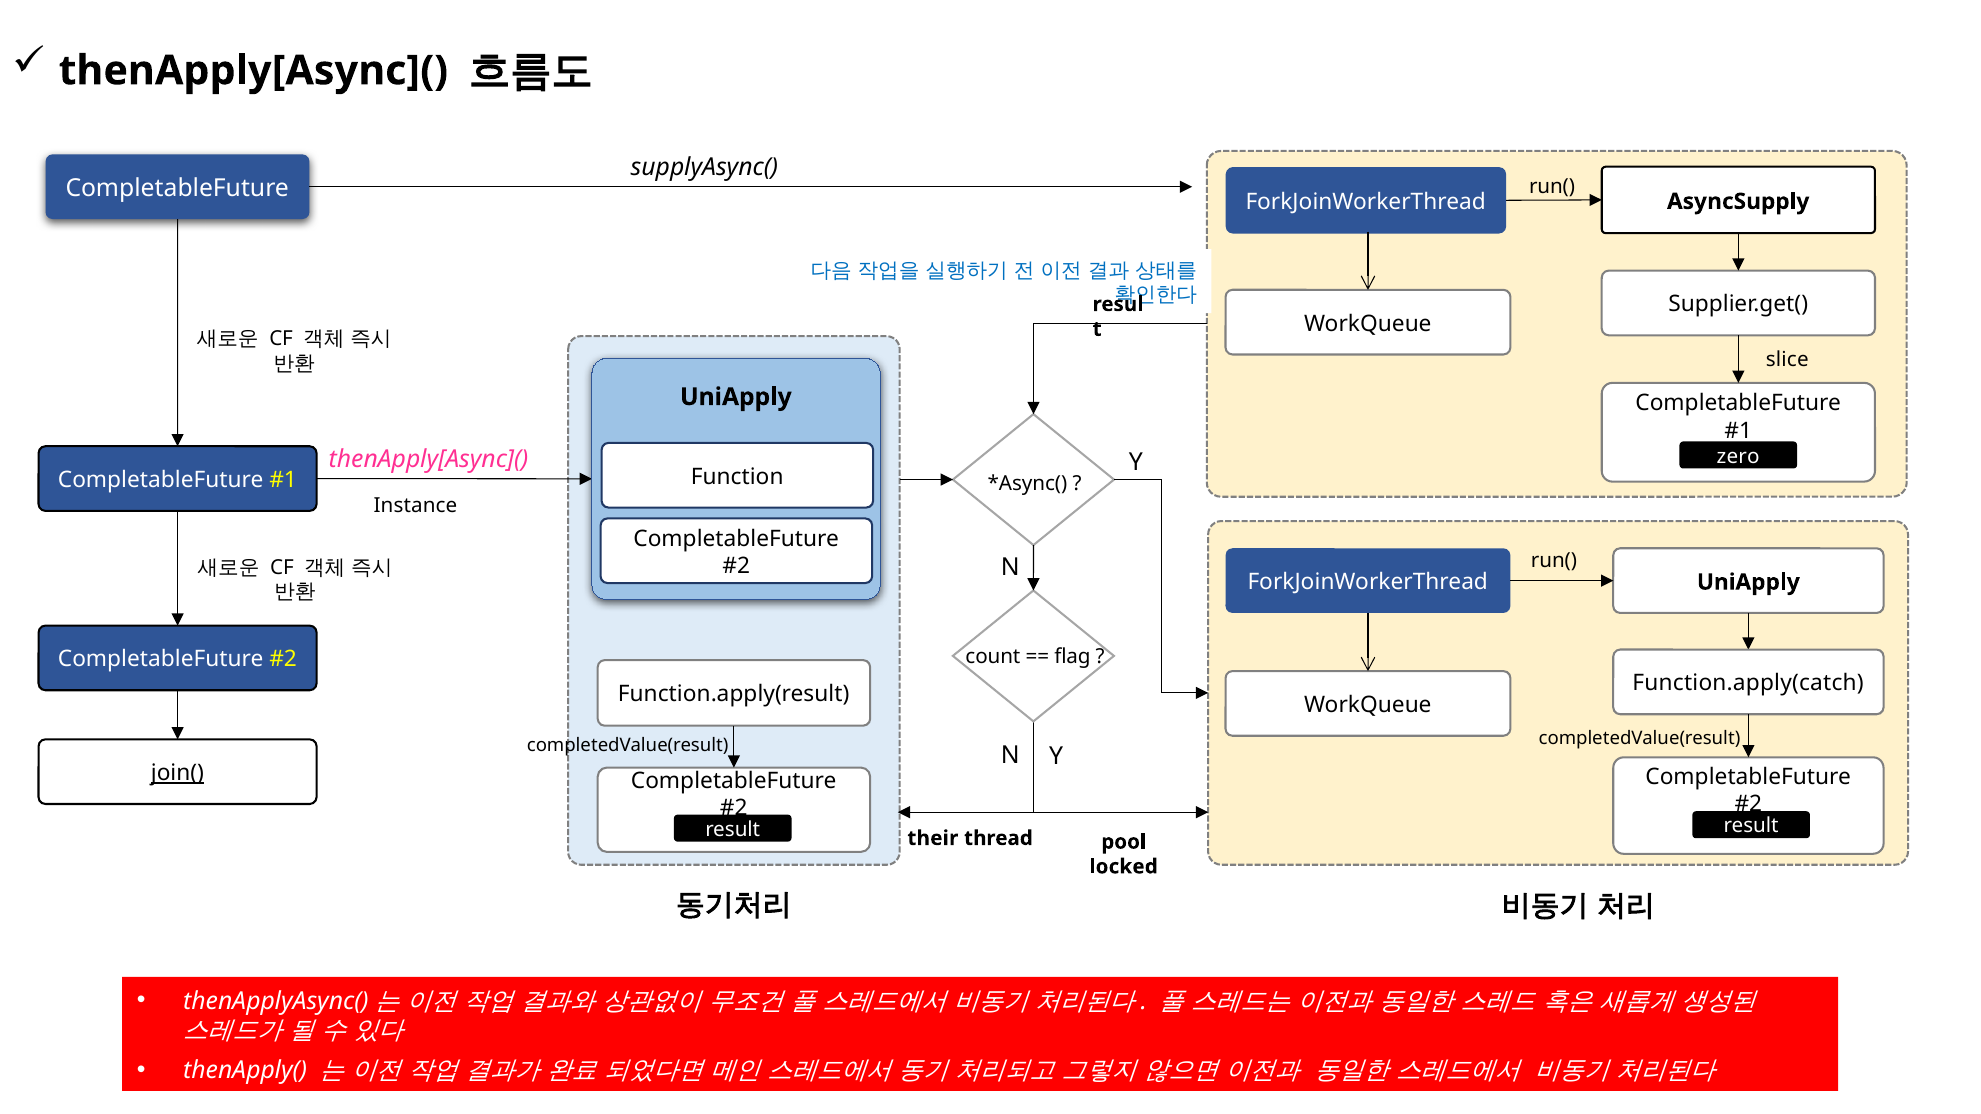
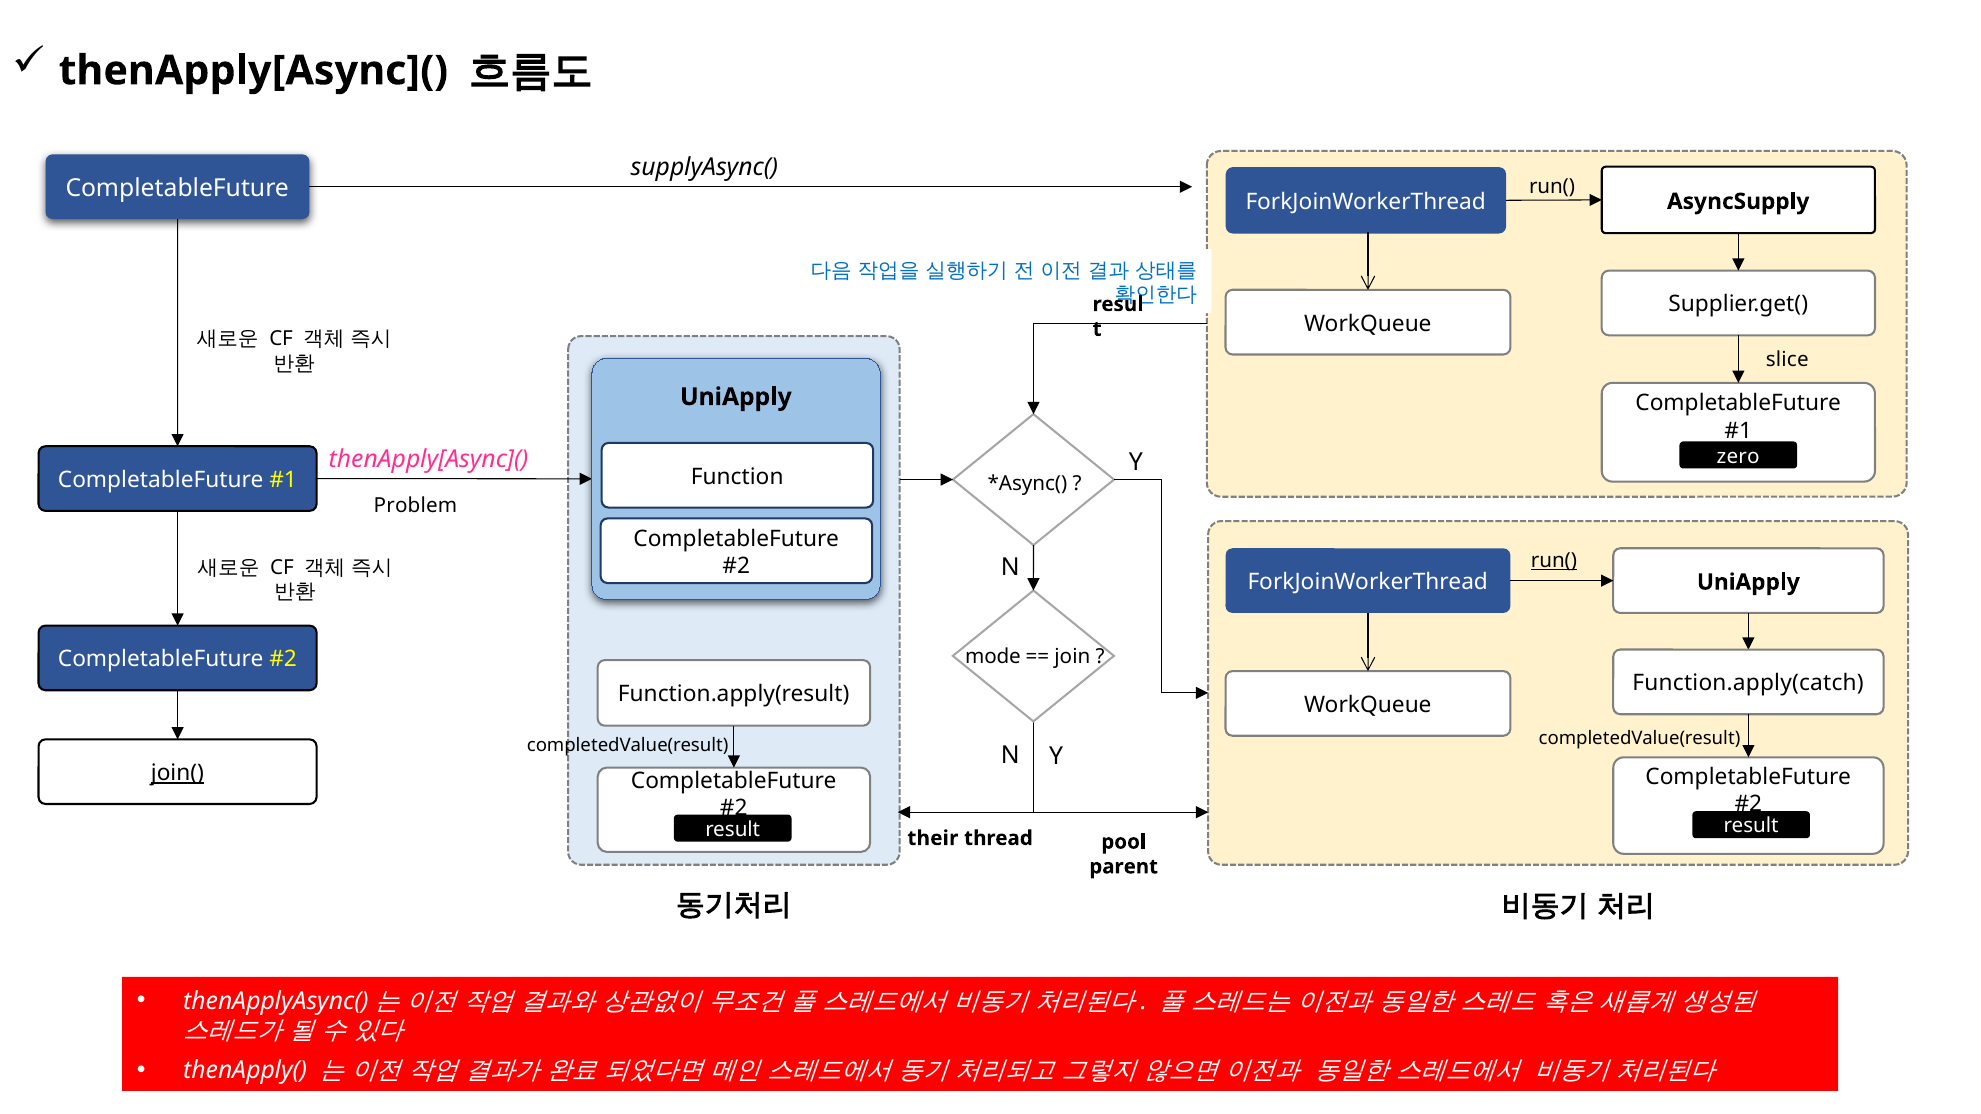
Instance: Instance -> Problem (415, 505)
run( underline: none -> present (1554, 561)
count: count -> mode (993, 657)
flag: flag -> join (1072, 657)
locked: locked -> parent (1124, 867)
